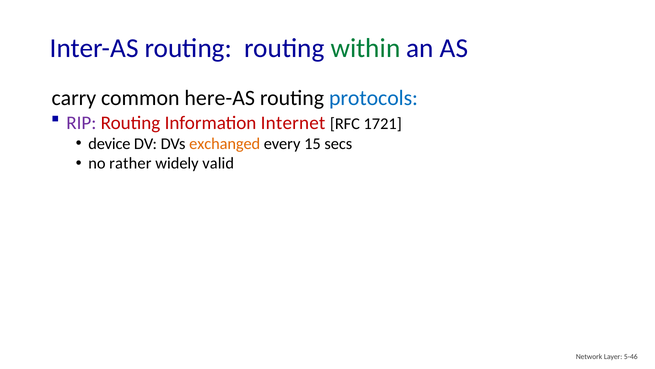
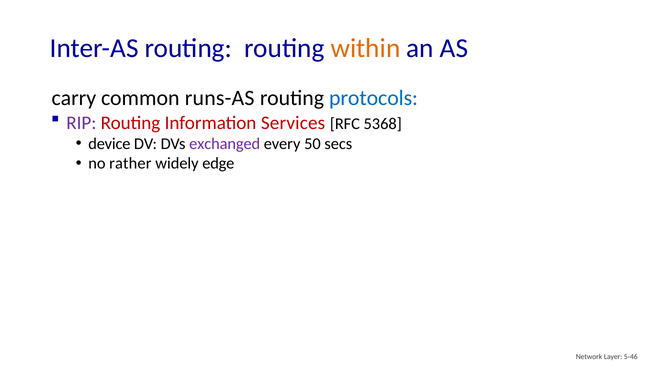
within colour: green -> orange (365, 48)
here-AS: here-AS -> runs-AS (220, 98)
Internet: Internet -> Services (293, 123)
1721: 1721 -> 5368 (383, 123)
exchanged colour: orange -> purple (225, 144)
15: 15 -> 50 (312, 144)
valid: valid -> edge (218, 163)
